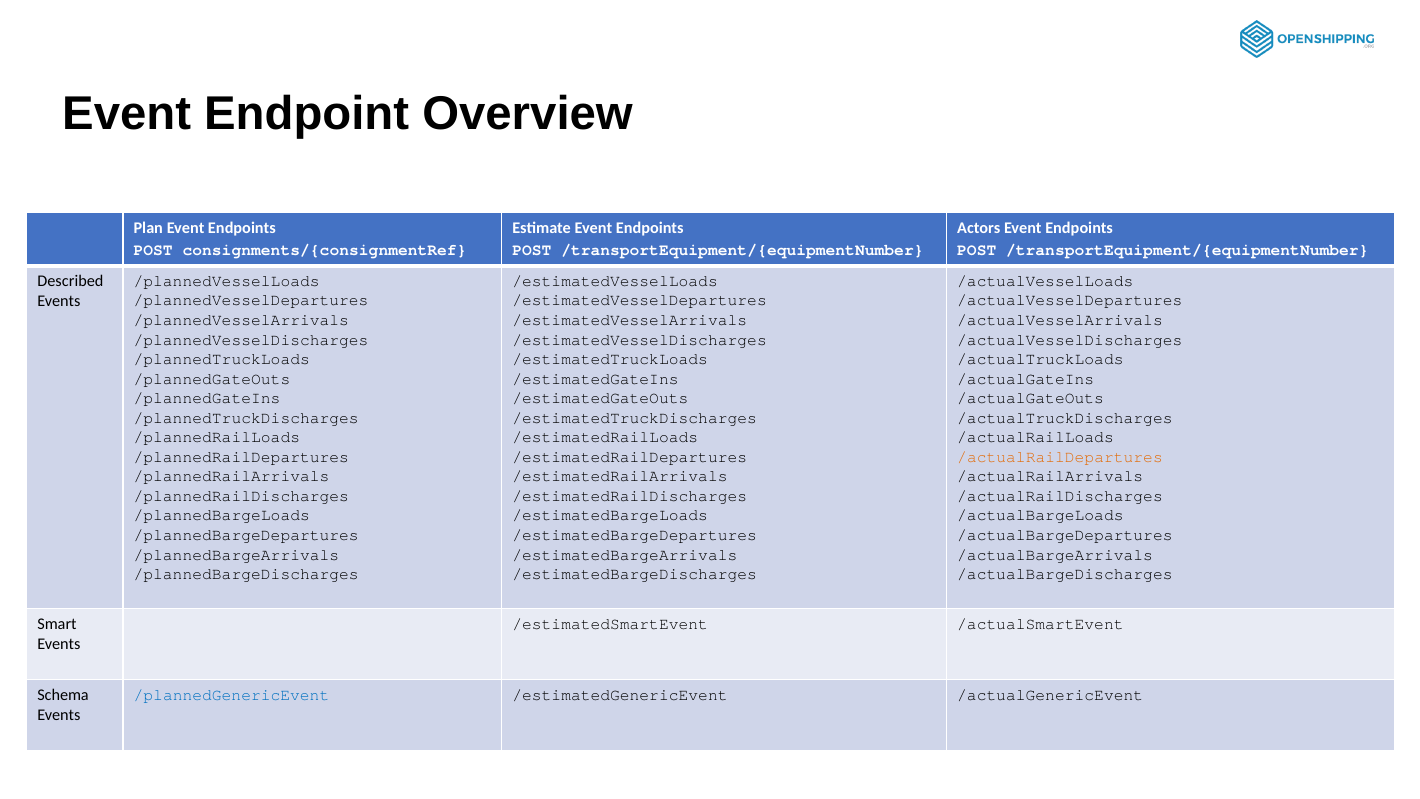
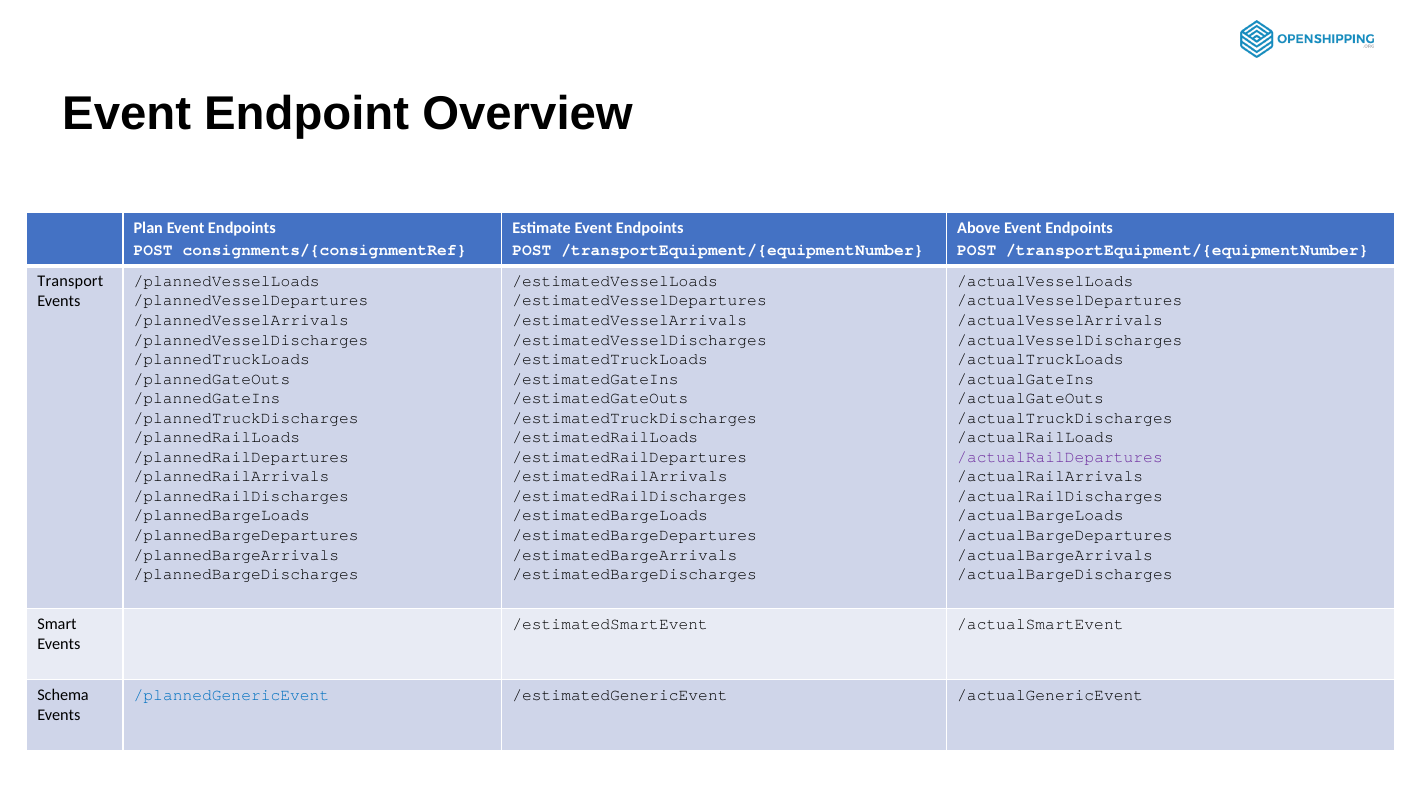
Actors: Actors -> Above (979, 228)
Described: Described -> Transport (70, 281)
/actualRailDepartures colour: orange -> purple (1060, 457)
